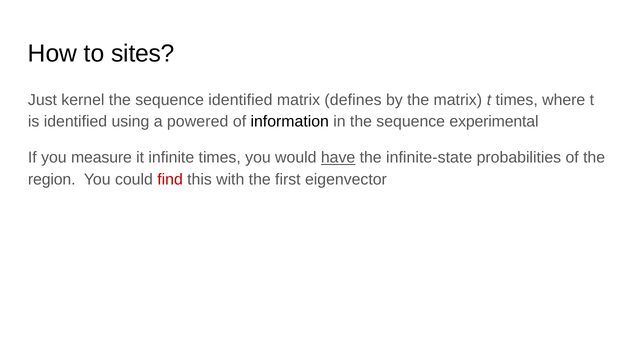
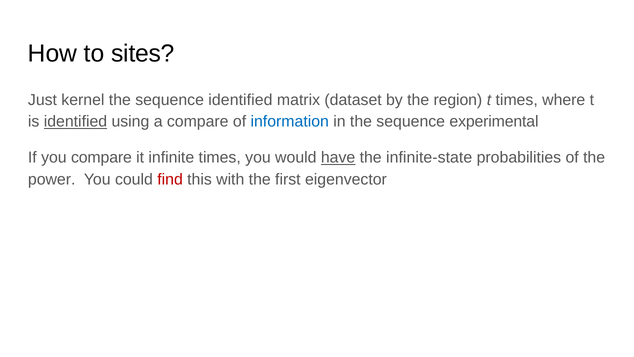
defines: defines -> dataset (353, 100)
the matrix: matrix -> region (458, 100)
identified underline: none -> present (75, 122)
a powered: powered -> compare (198, 122)
information colour: black -> blue (290, 122)
you measure: measure -> compare (101, 158)
region: region -> power (52, 179)
